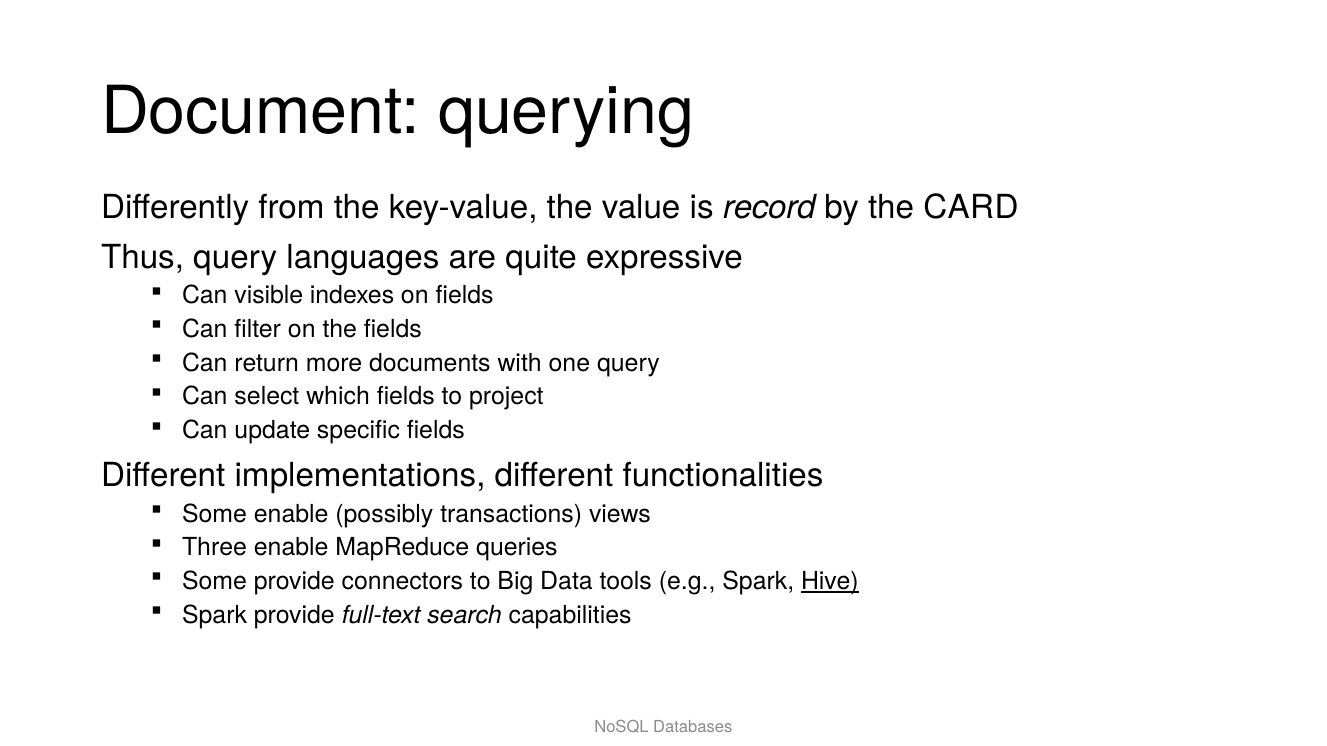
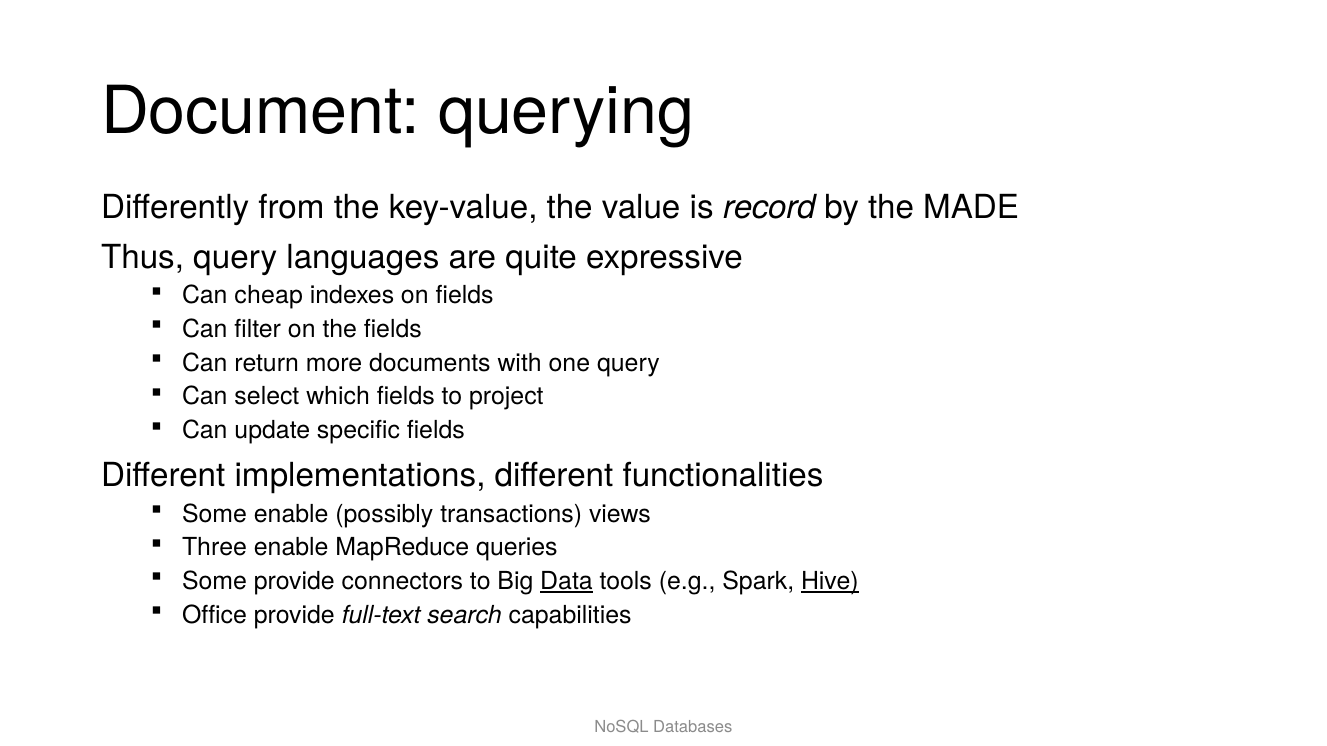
CARD: CARD -> MADE (971, 208)
visible: visible -> cheap (269, 296)
Data underline: none -> present (567, 582)
Spark: Spark -> Office (215, 616)
